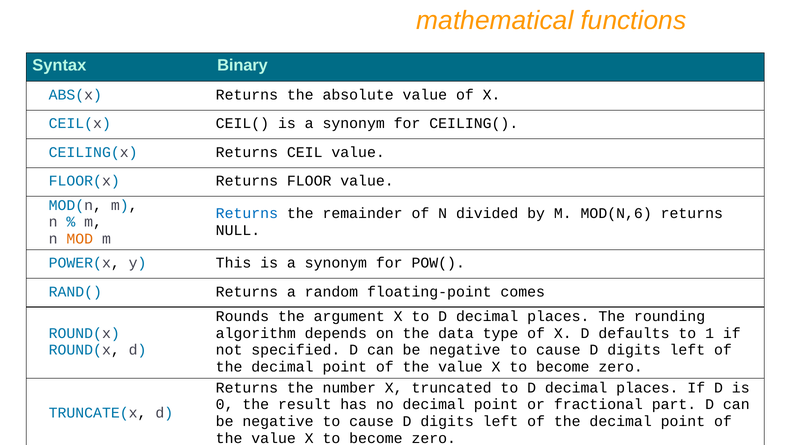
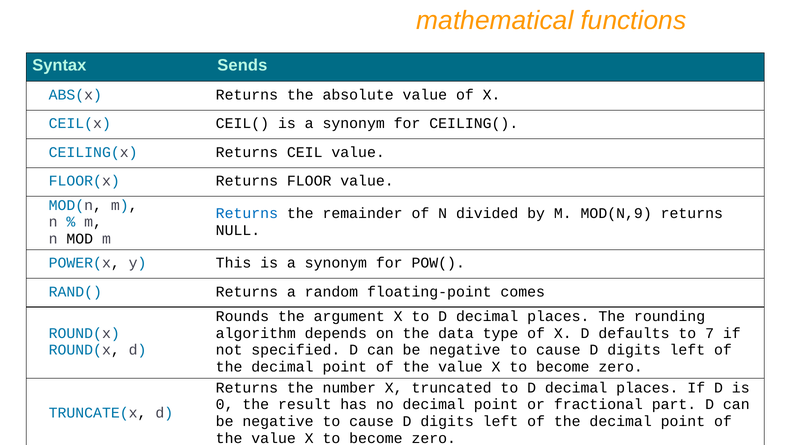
Binary: Binary -> Sends (242, 65)
MOD(N,6: MOD(N,6 -> MOD(N,9 (616, 214)
MOD colour: orange -> black (80, 239)
1: 1 -> 7 (710, 333)
